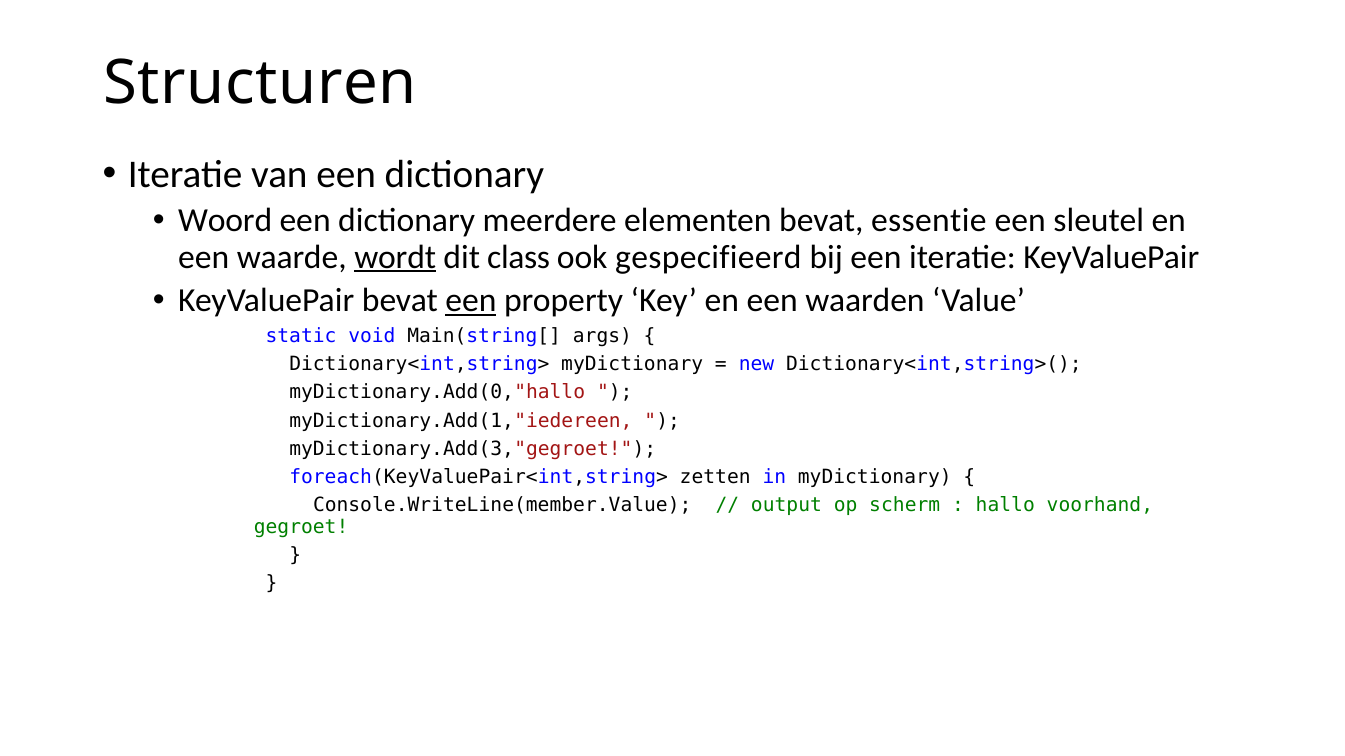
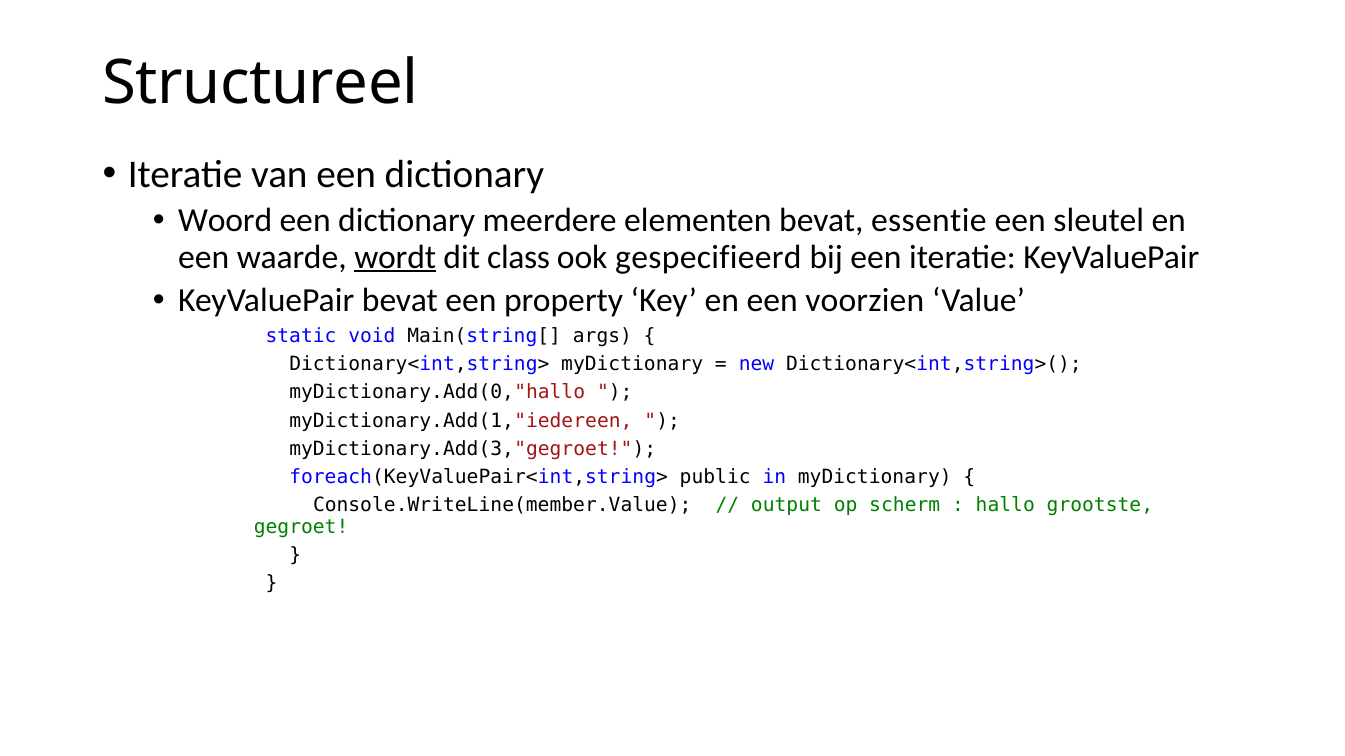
Structuren: Structuren -> Structureel (260, 84)
een underline: present -> none (471, 300)
waarden: waarden -> voorzien (865, 300)
zetten: zetten -> public (715, 478)
voorhand: voorhand -> grootste (1100, 506)
